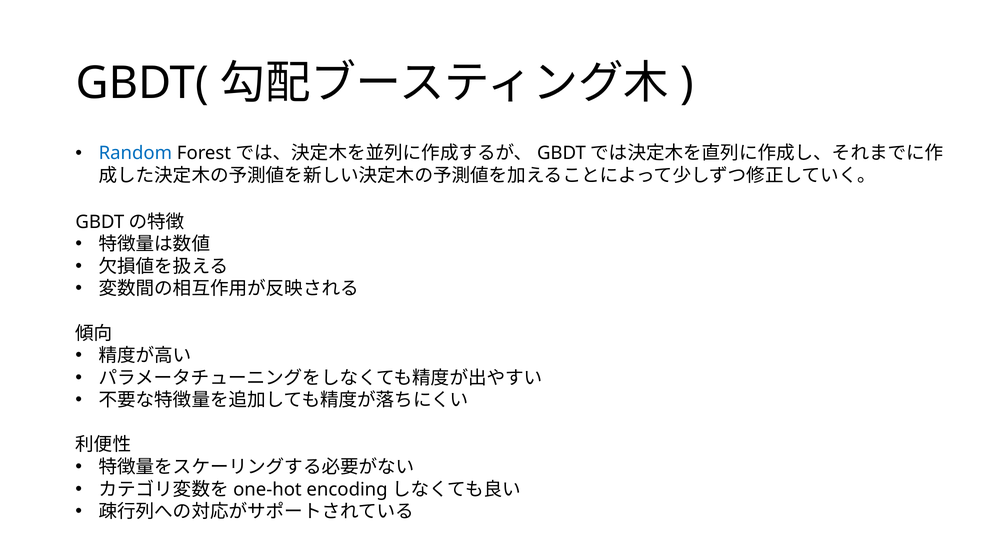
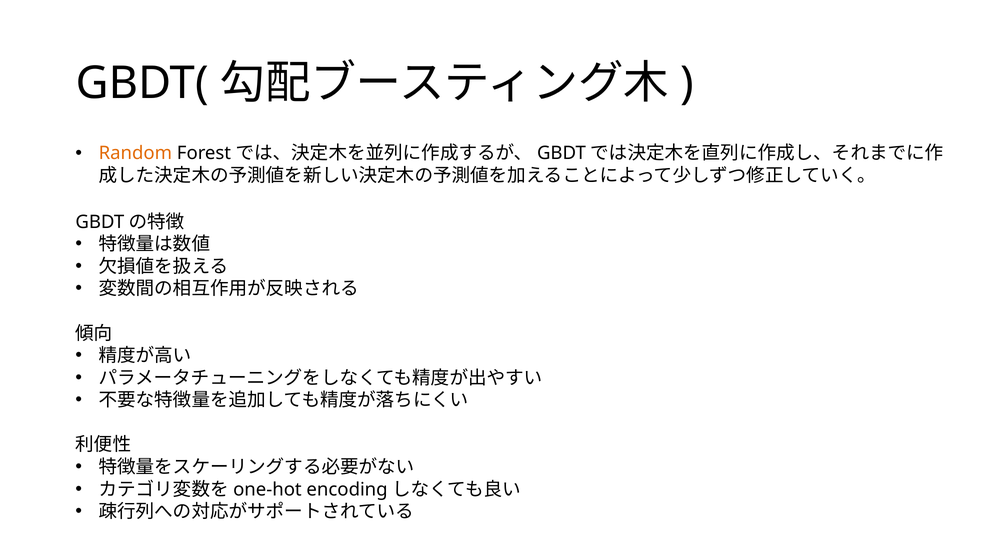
Random colour: blue -> orange (135, 153)
